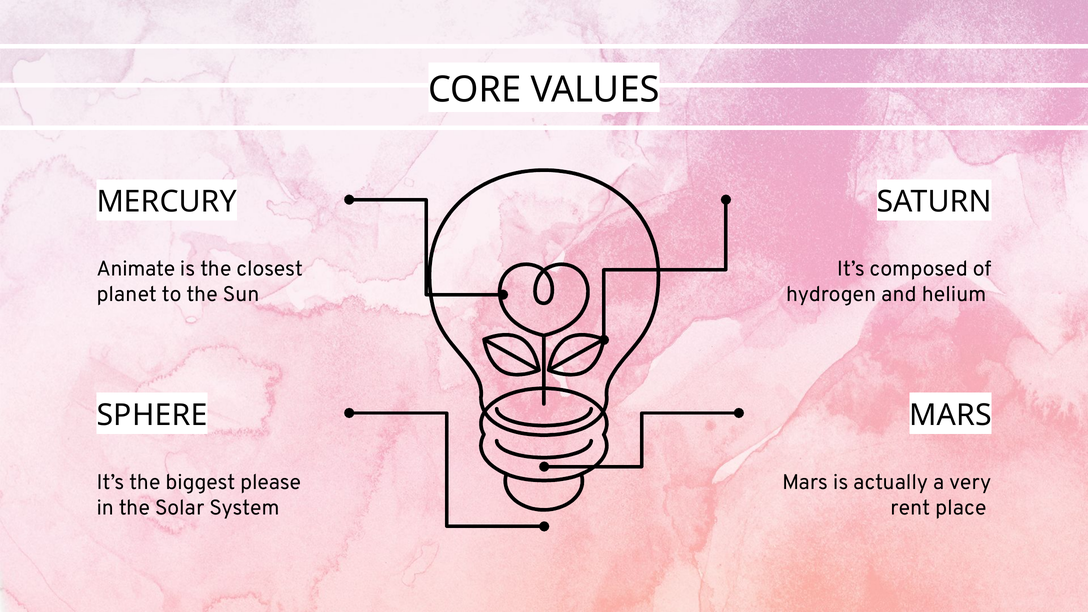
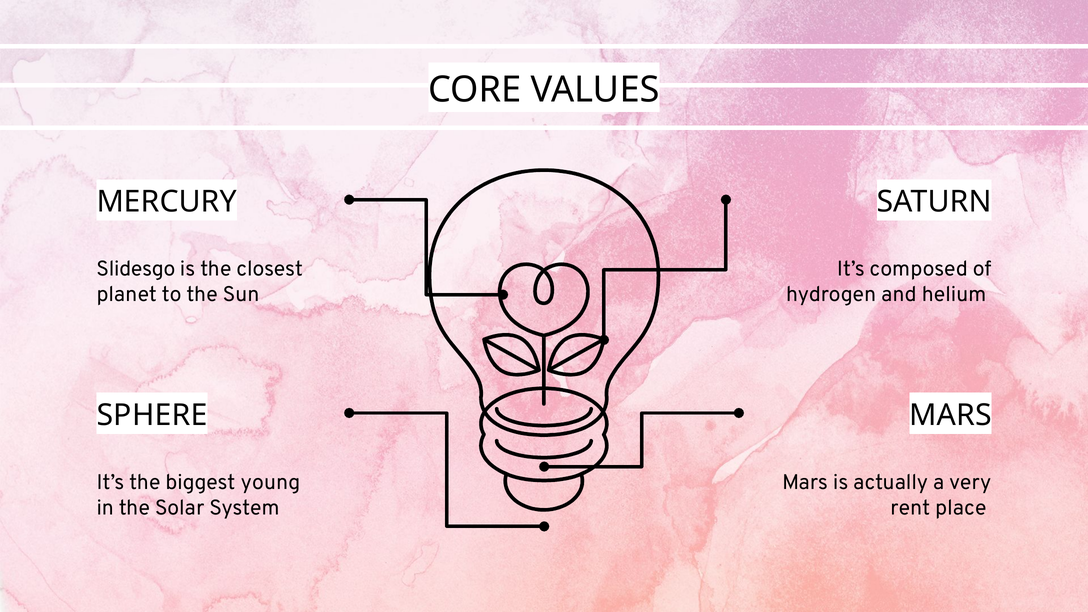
Animate: Animate -> Slidesgo (136, 269)
please: please -> young (270, 482)
